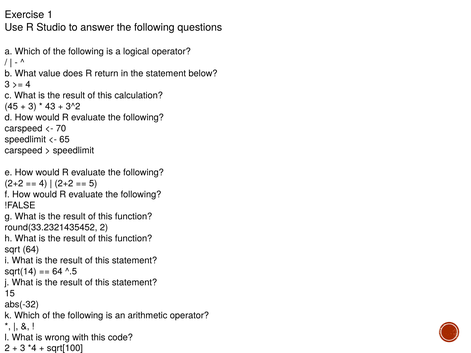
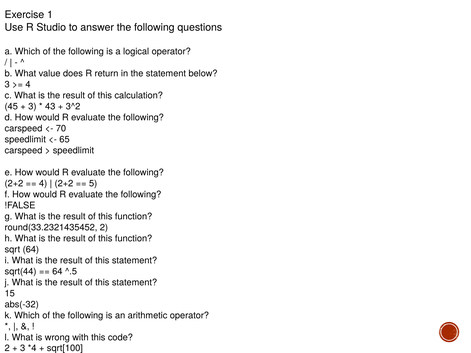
sqrt(14: sqrt(14 -> sqrt(44 (21, 272)
